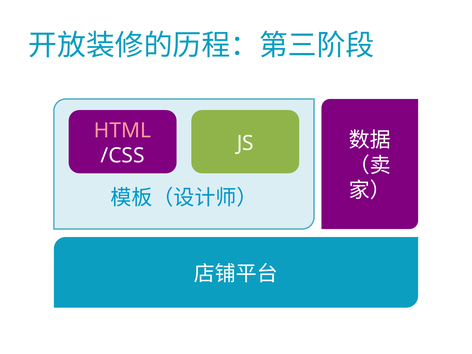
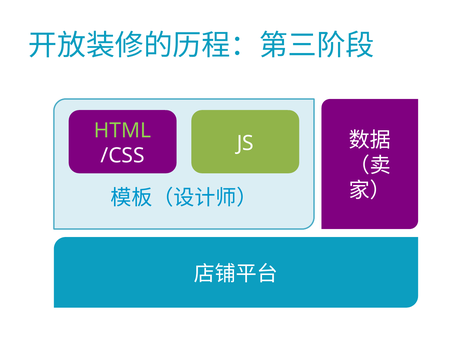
HTML colour: pink -> light green (123, 131)
